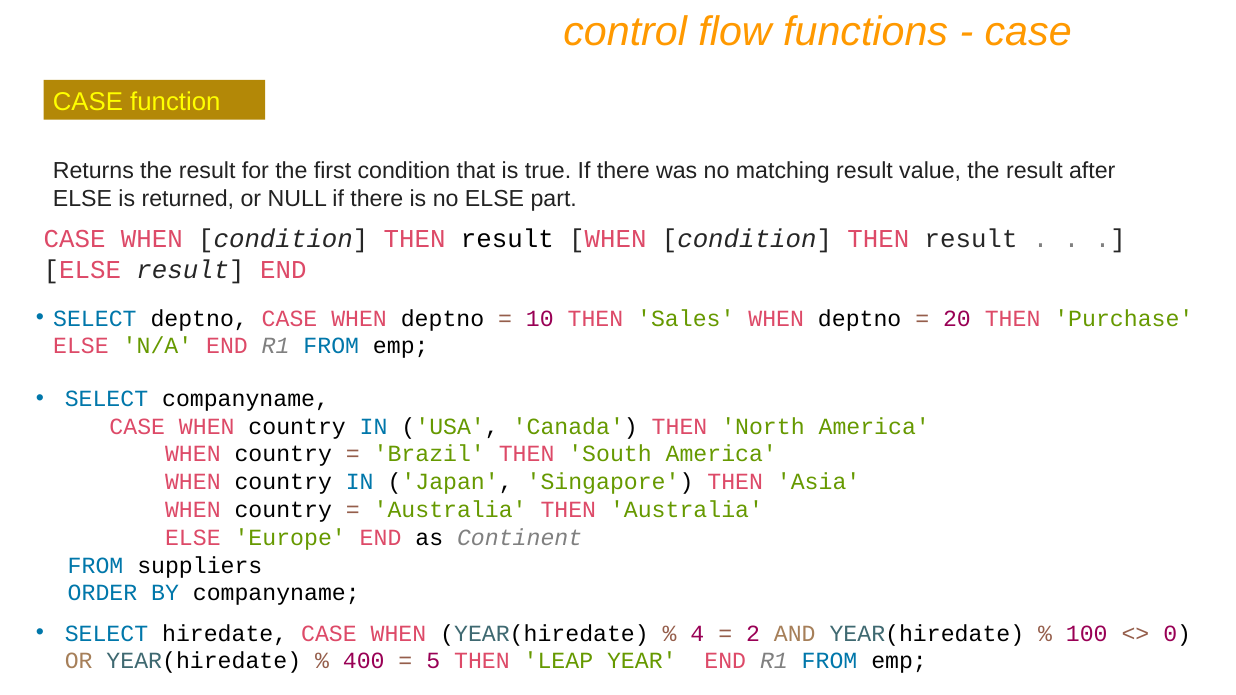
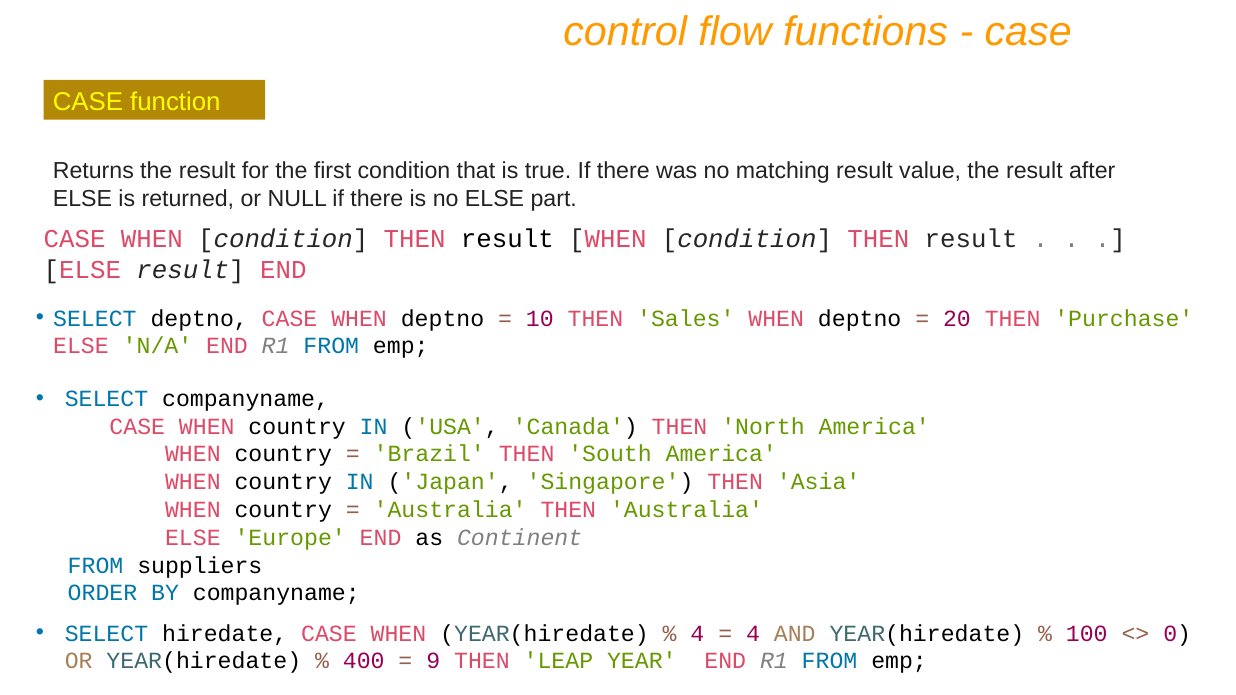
2: 2 -> 4 (753, 634)
5: 5 -> 9 (433, 662)
